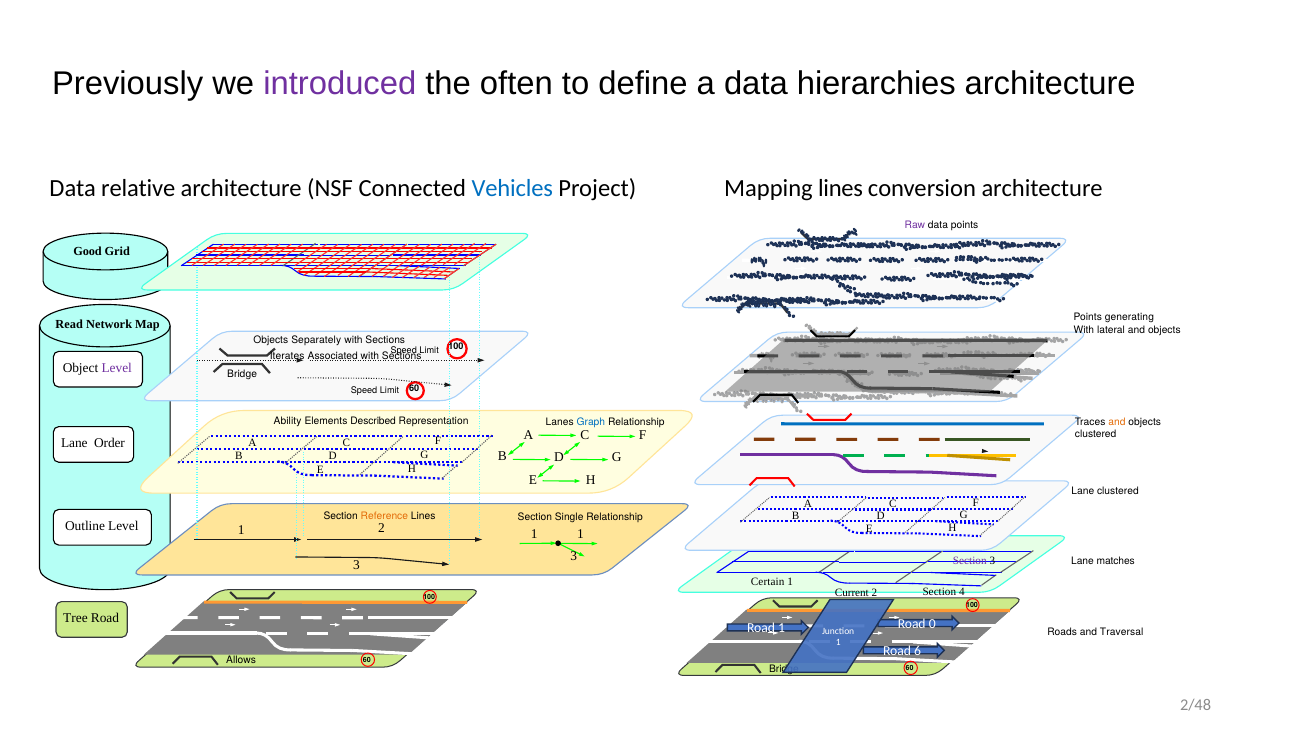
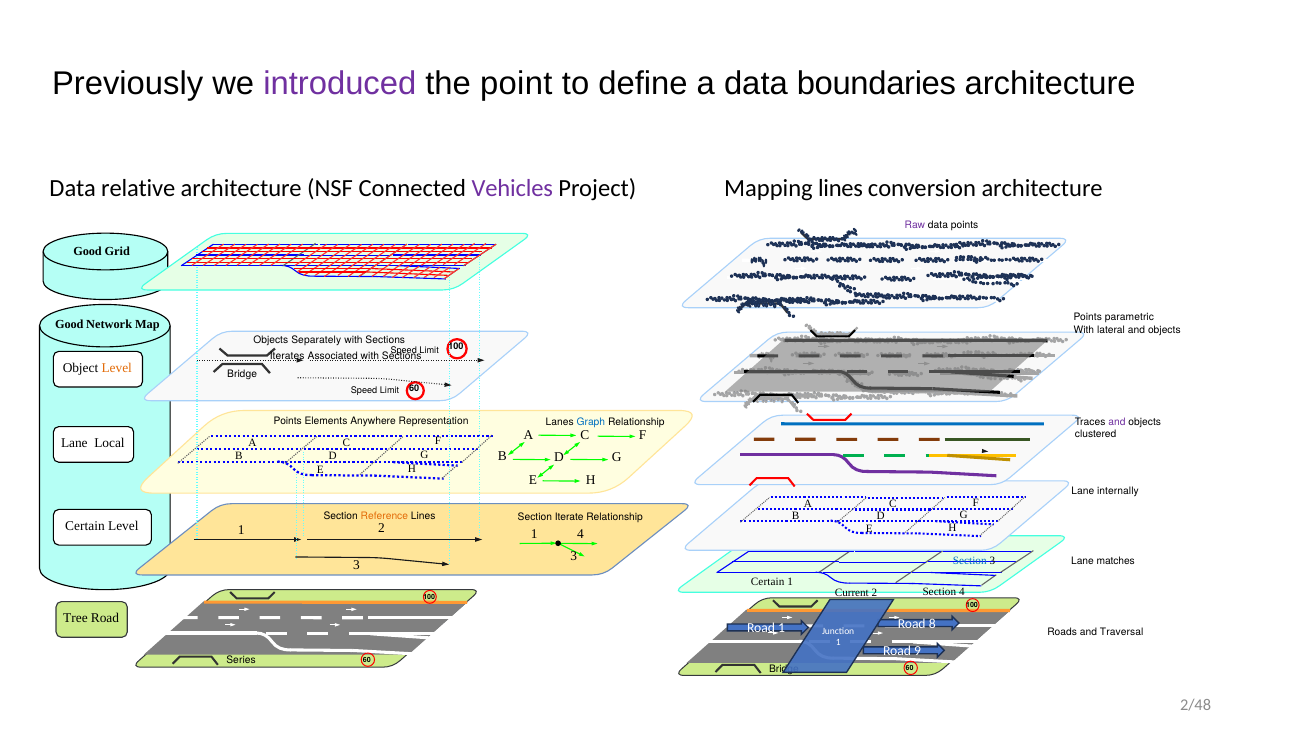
often: often -> point (516, 84)
hierarchies: hierarchies -> boundaries (876, 84)
Vehicles colour: blue -> purple (512, 188)
generating: generating -> parametric (1129, 317)
Read: Read -> Good (69, 324)
Level colour: purple -> orange (117, 367)
Ability: Ability -> Points (288, 421)
Described: Described -> Anywhere (373, 421)
and colour: orange -> purple (1117, 422)
Order: Order -> Local (109, 442)
Lane clustered: clustered -> internally (1118, 490)
Single: Single -> Iterate (569, 517)
Outline: Outline -> Certain (85, 525)
1 1 1: 1 -> 4 (580, 534)
Section colour: purple -> blue (970, 560)
0: 0 -> 8 (932, 624)
6: 6 -> 9 (918, 651)
Allows: Allows -> Series (241, 660)
